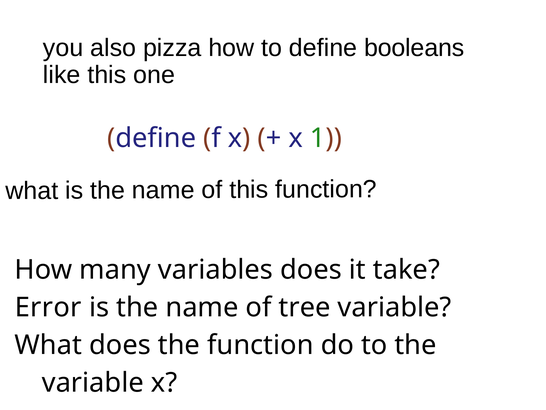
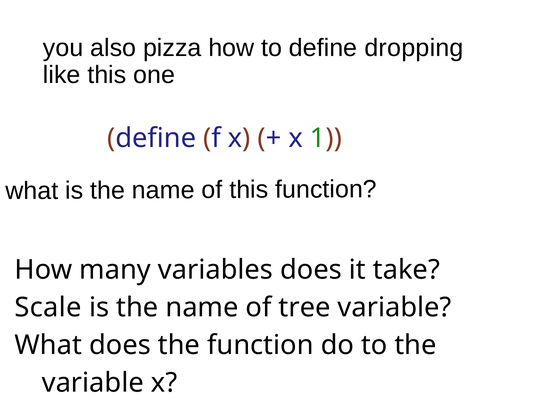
booleans: booleans -> dropping (414, 48)
Error: Error -> Scale (48, 307)
